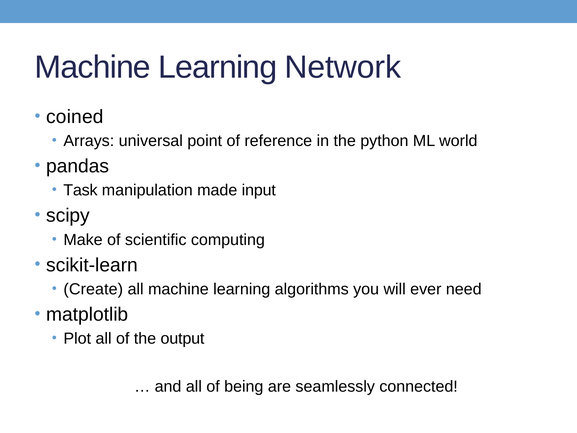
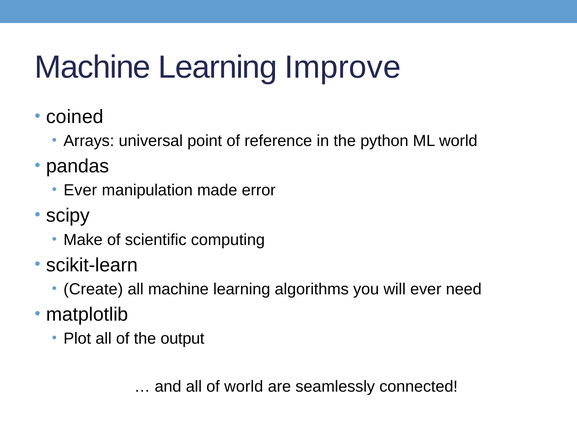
Network: Network -> Improve (343, 67)
Task: Task -> Ever (80, 190)
input: input -> error (259, 190)
of being: being -> world (244, 386)
